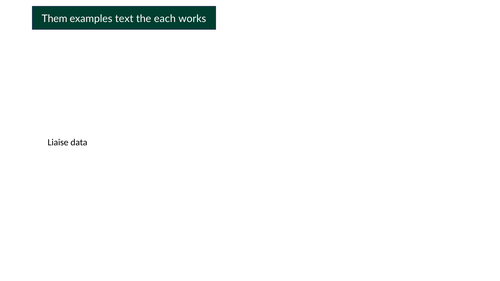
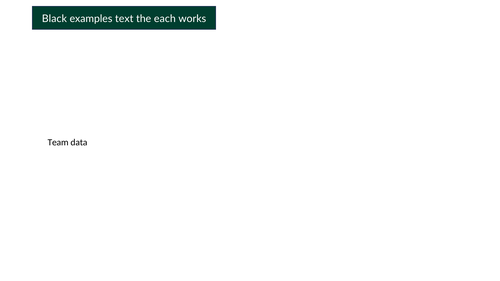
Them: Them -> Black (54, 19)
Liaise: Liaise -> Team (58, 142)
